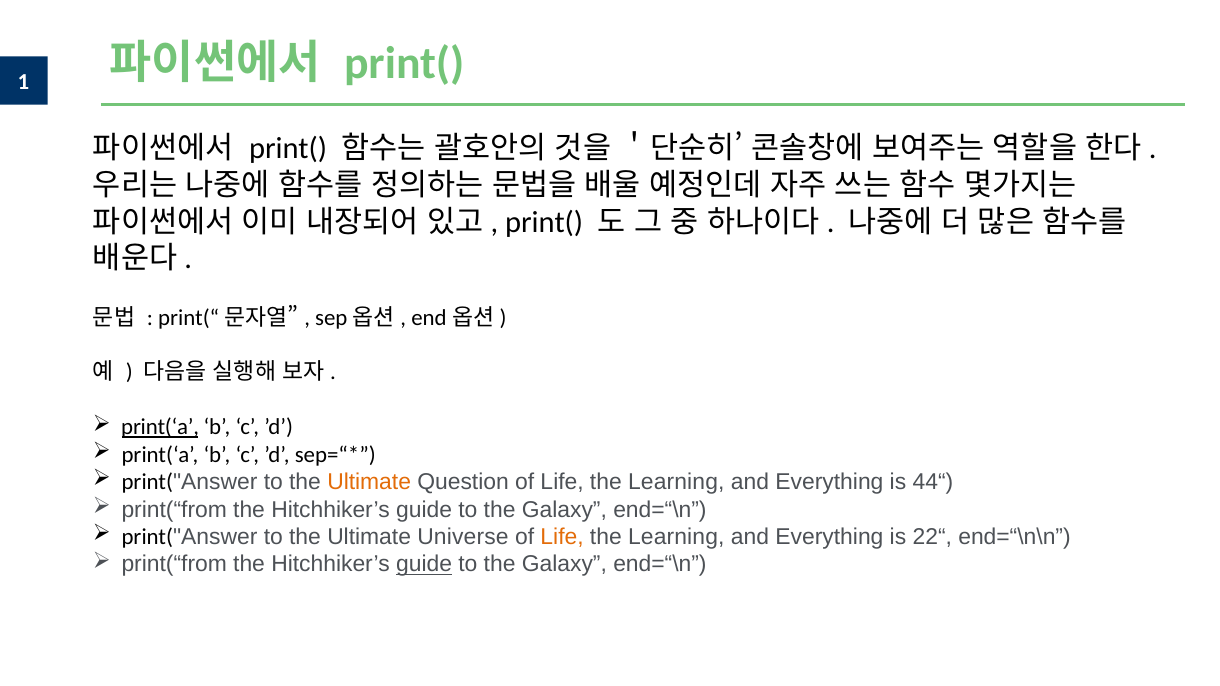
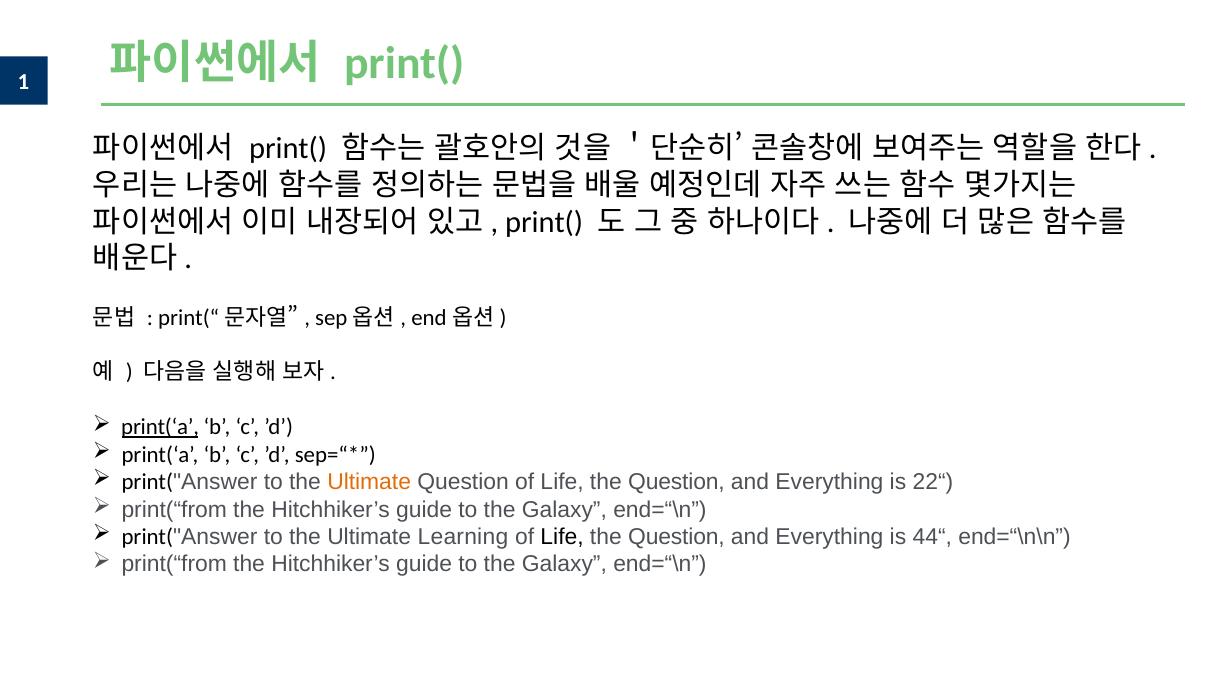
Learning: Learning -> Question (676, 482)
44“: 44“ -> 22“ (933, 482)
Universe: Universe -> Learning (463, 537)
Life colour: orange -> black (562, 537)
Learning: Learning -> Question (676, 537)
22“: 22“ -> 44“ (932, 537)
guide underline: present -> none (424, 565)
